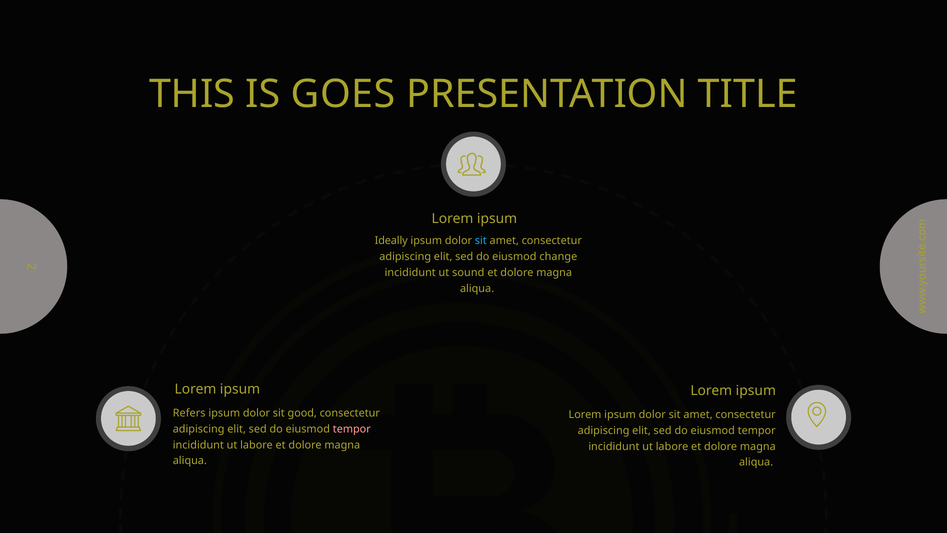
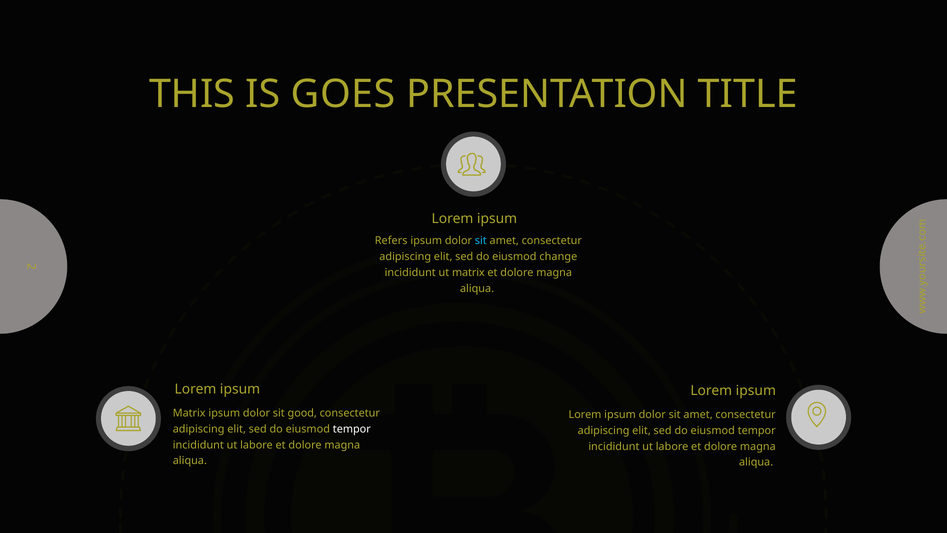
Ideally: Ideally -> Refers (391, 241)
ut sound: sound -> matrix (468, 272)
Refers: Refers -> Matrix (189, 413)
tempor colour: pink -> white (352, 429)
